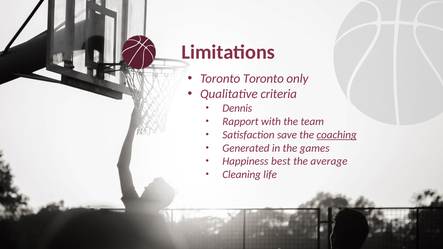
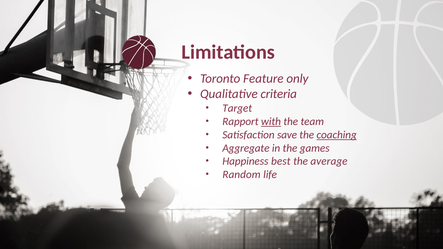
Toronto Toronto: Toronto -> Feature (263, 79)
Dennis: Dennis -> Target (237, 108)
with underline: none -> present (271, 122)
Generated: Generated -> Aggregate (246, 148)
Cleaning: Cleaning -> Random (242, 175)
